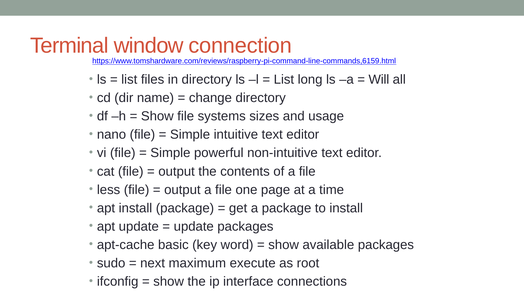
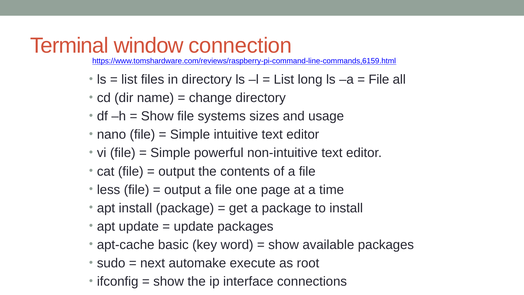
Will: Will -> File (379, 80)
maximum: maximum -> automake (197, 263)
